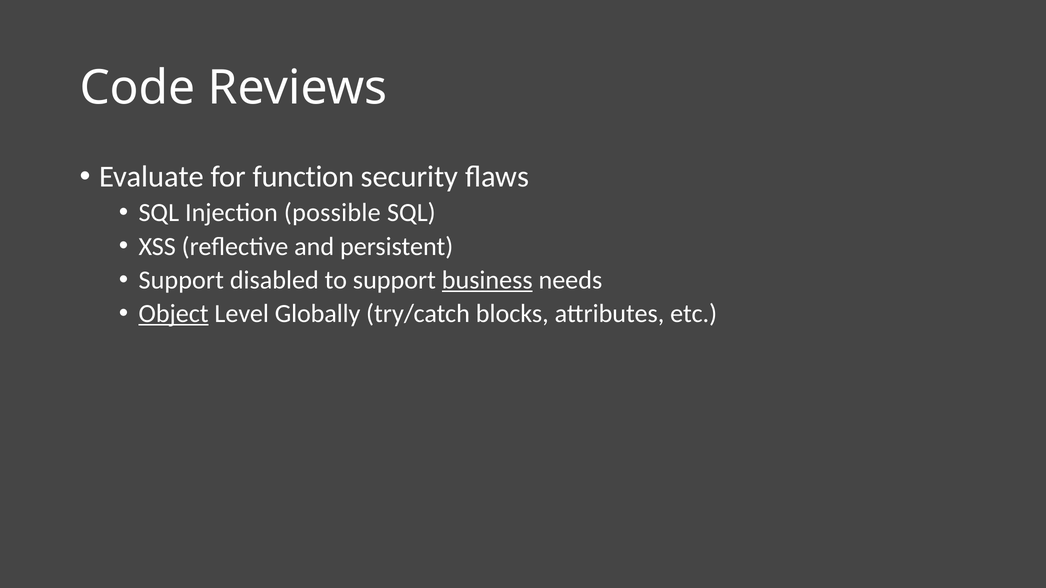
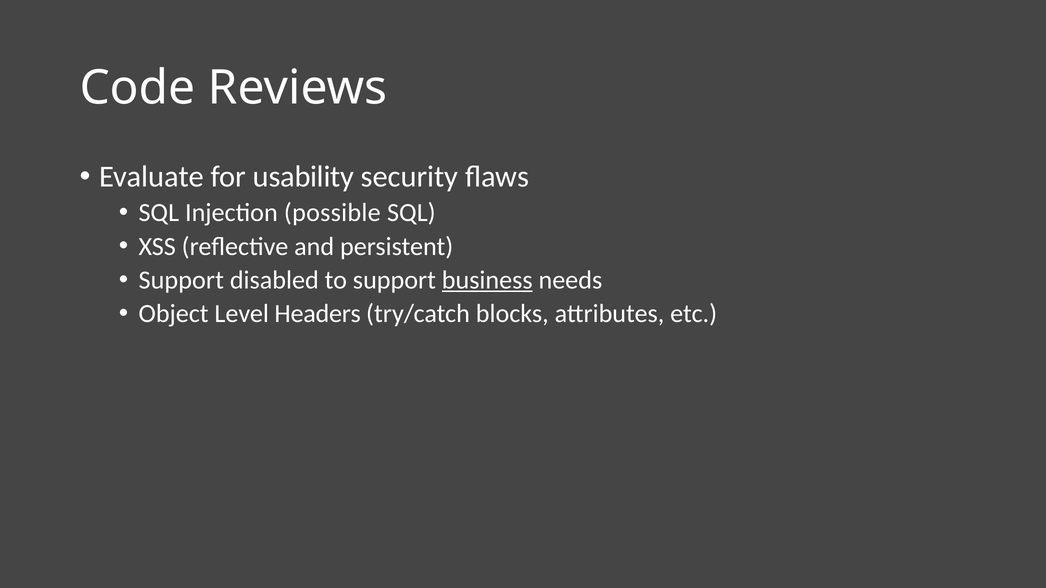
function: function -> usability (303, 177)
Object underline: present -> none (174, 314)
Globally: Globally -> Headers (318, 314)
